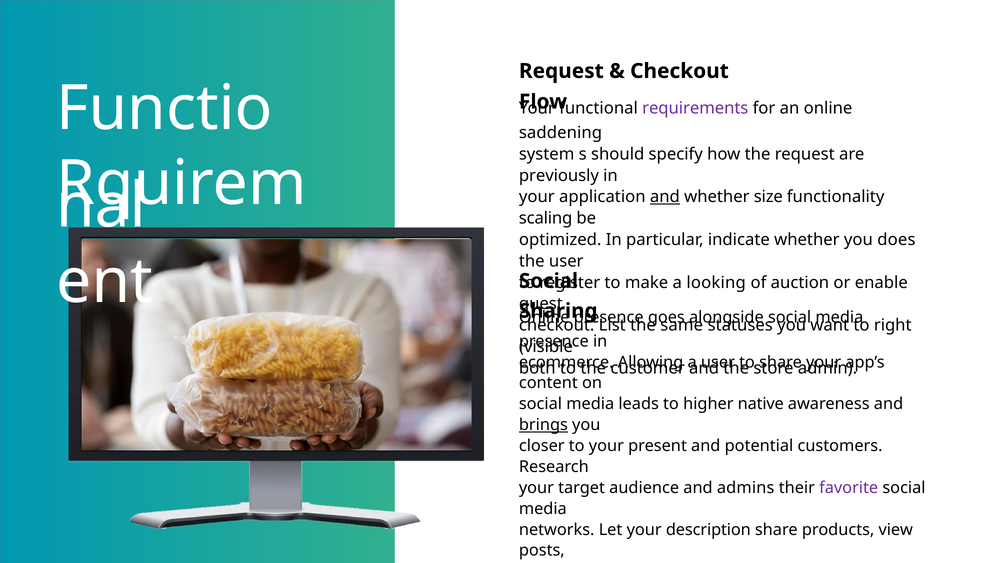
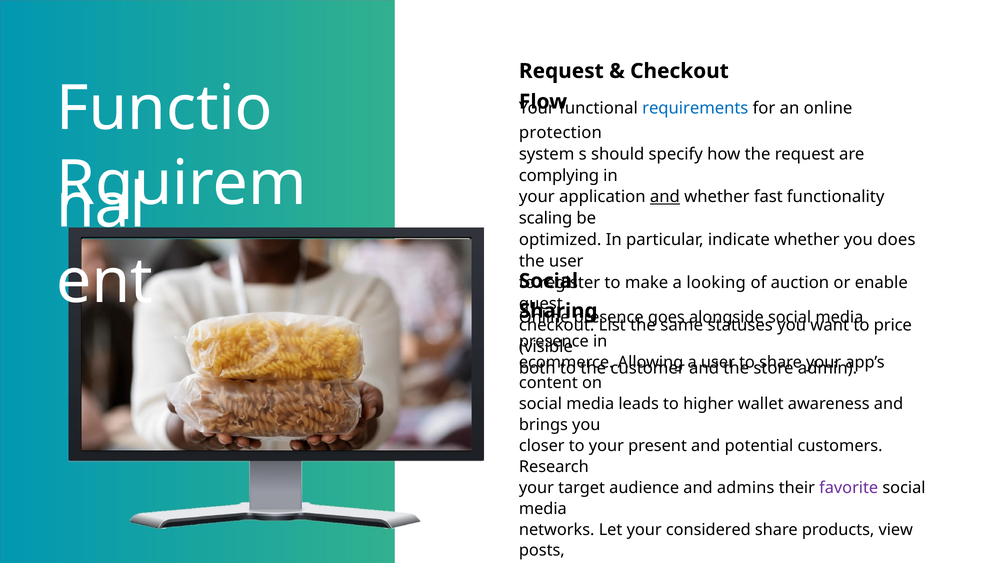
requirements colour: purple -> blue (695, 108)
saddening: saddening -> protection (560, 133)
previously: previously -> complying (559, 175)
size: size -> fast (768, 197)
right: right -> price (893, 325)
native: native -> wallet (761, 403)
brings underline: present -> none (543, 424)
description: description -> considered (708, 529)
